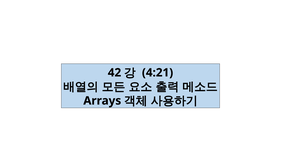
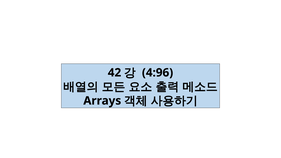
4:21: 4:21 -> 4:96 (158, 73)
